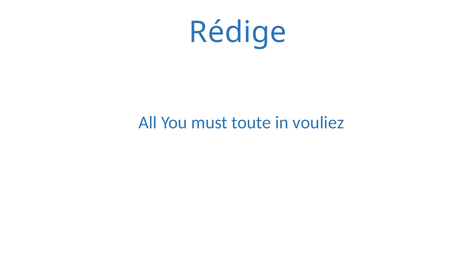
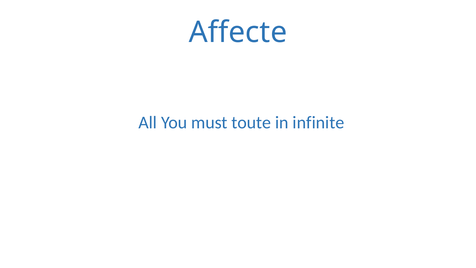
Rédige: Rédige -> Affecte (238, 32)
vouliez: vouliez -> infinite (318, 122)
